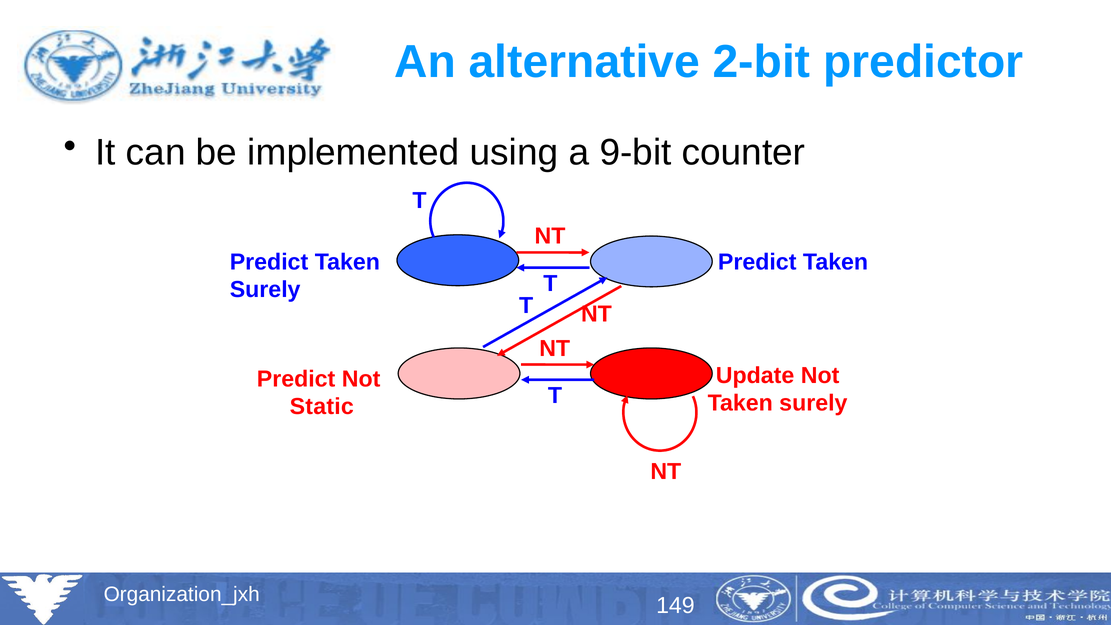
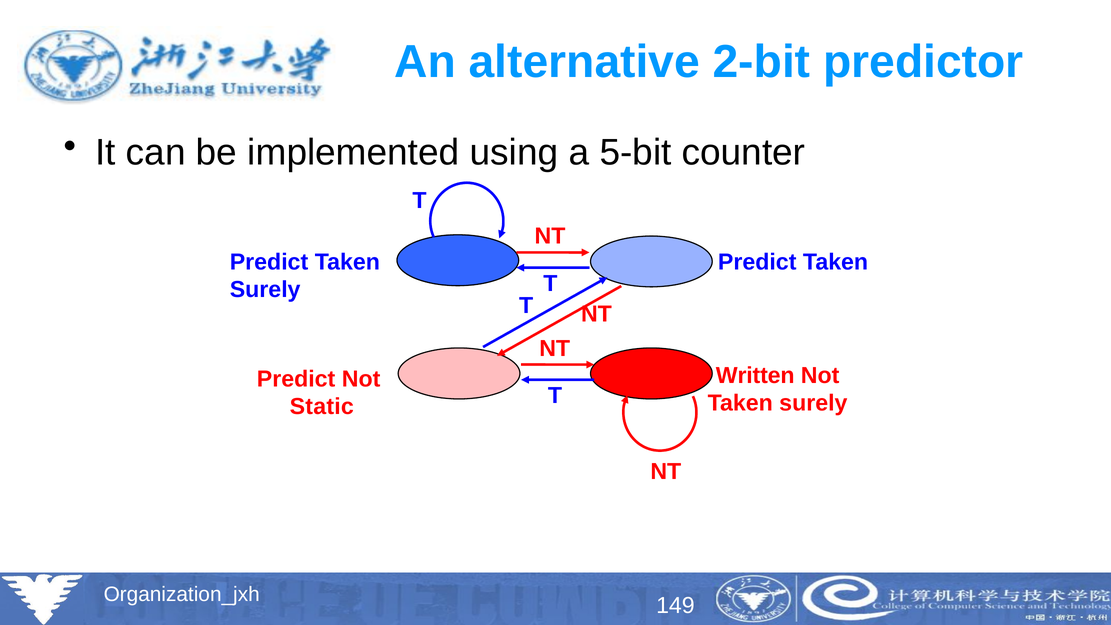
9-bit: 9-bit -> 5-bit (636, 153)
Update: Update -> Written (755, 375)
